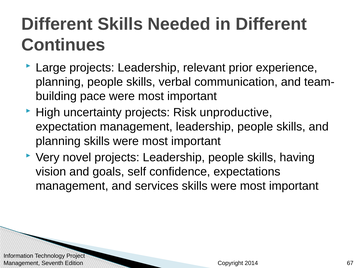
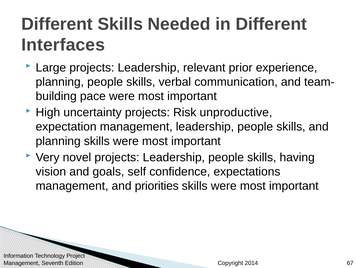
Continues: Continues -> Interfaces (63, 45)
services: services -> priorities (157, 186)
